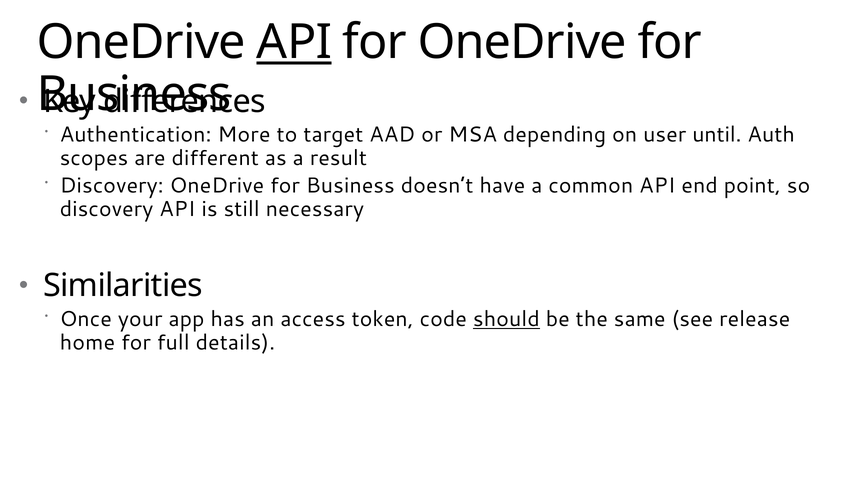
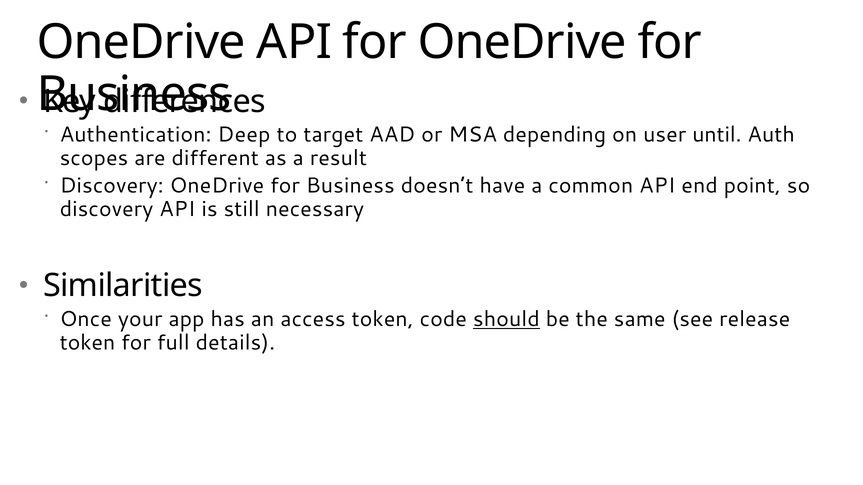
API underline: present -> none (294, 42)
More: More -> Deep (244, 135)
home: home -> token (87, 343)
